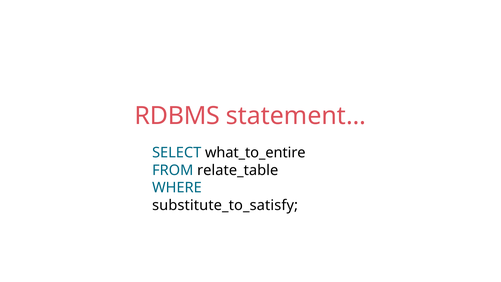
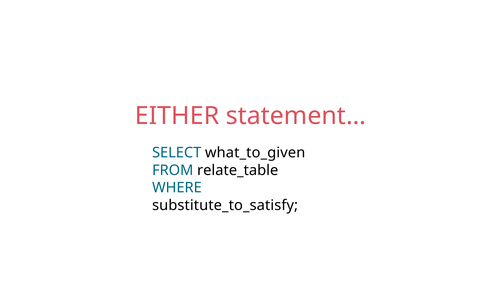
RDBMS: RDBMS -> EITHER (177, 116)
what_to_entire: what_to_entire -> what_to_given (255, 153)
